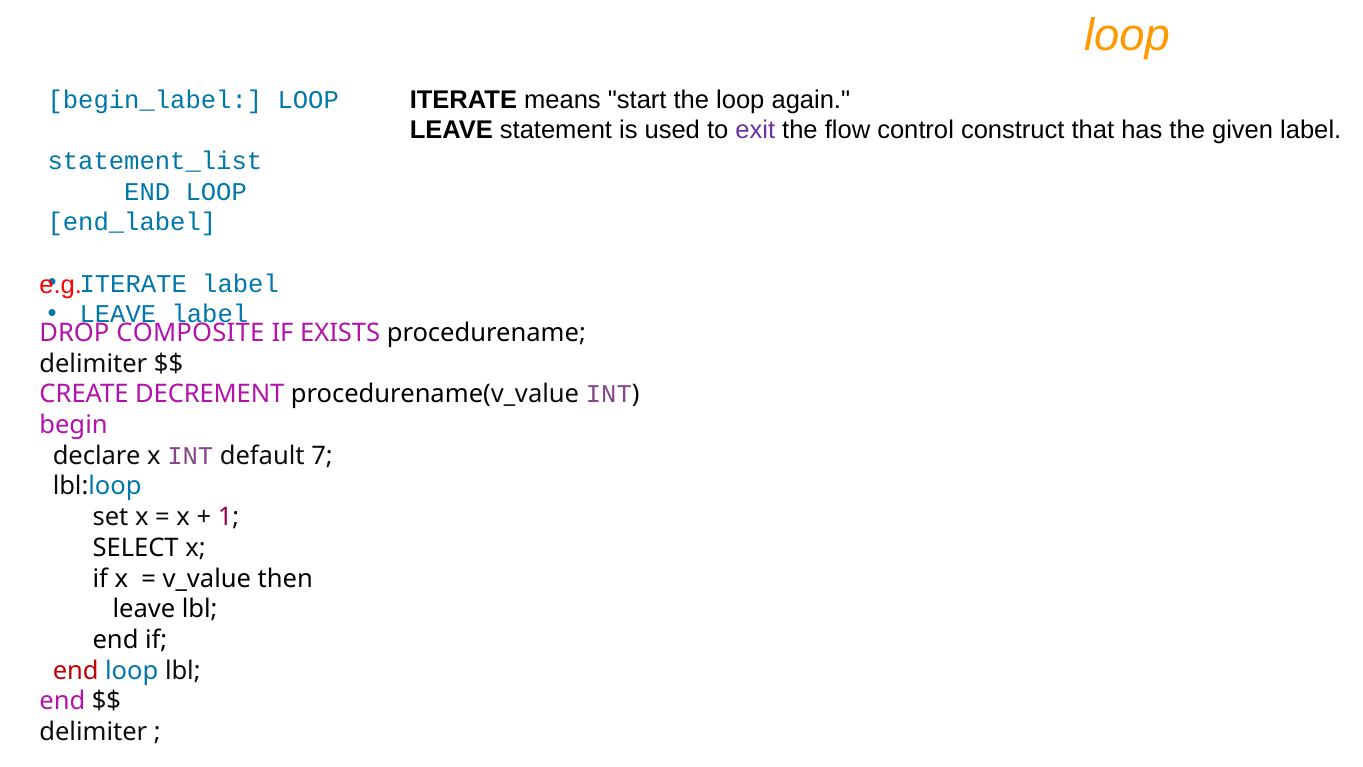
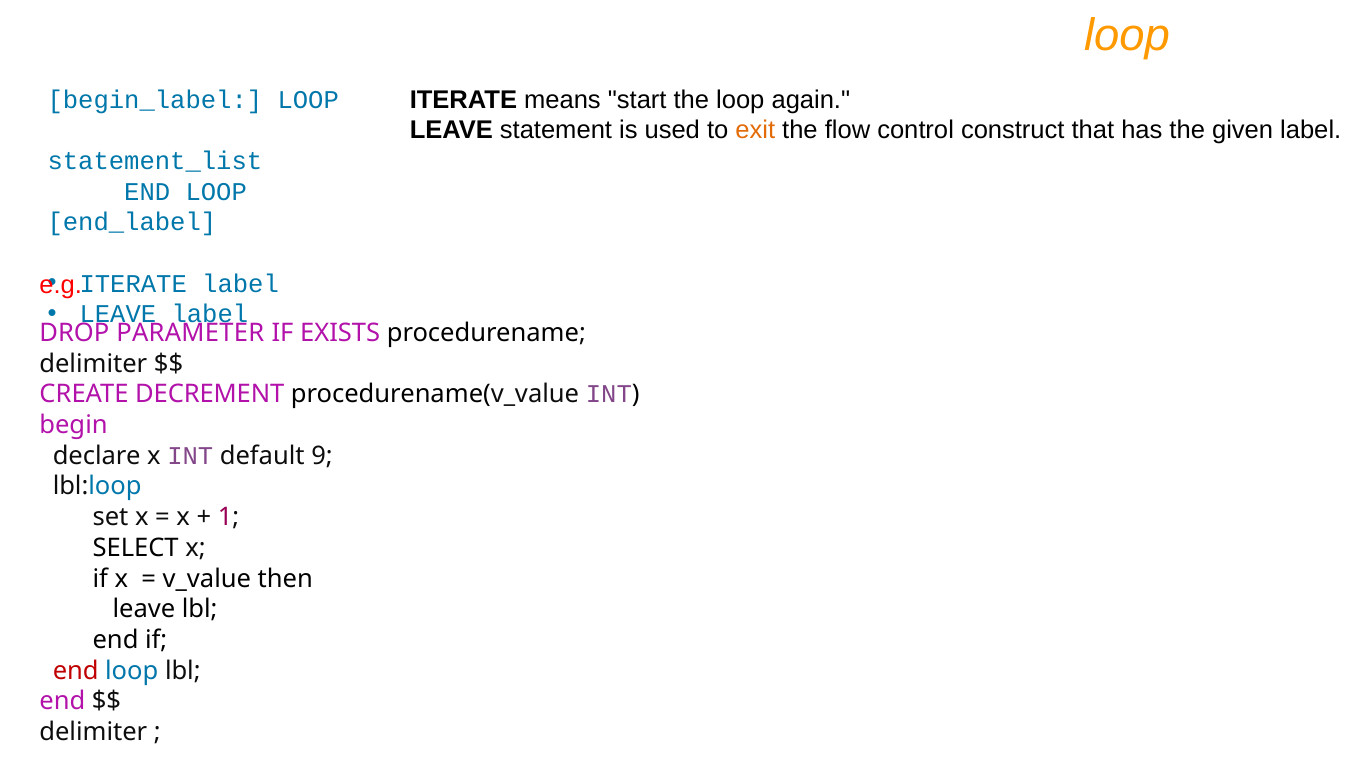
exit colour: purple -> orange (755, 130)
COMPOSITE: COMPOSITE -> PARAMETER (190, 333)
7: 7 -> 9 (322, 456)
